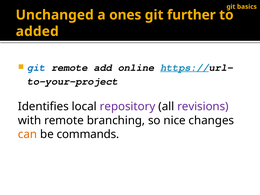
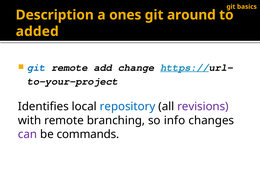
Unchanged: Unchanged -> Description (55, 15)
further: further -> around (191, 15)
online: online -> change (136, 68)
repository colour: purple -> blue (128, 107)
nice: nice -> info (175, 120)
can colour: orange -> purple (28, 134)
